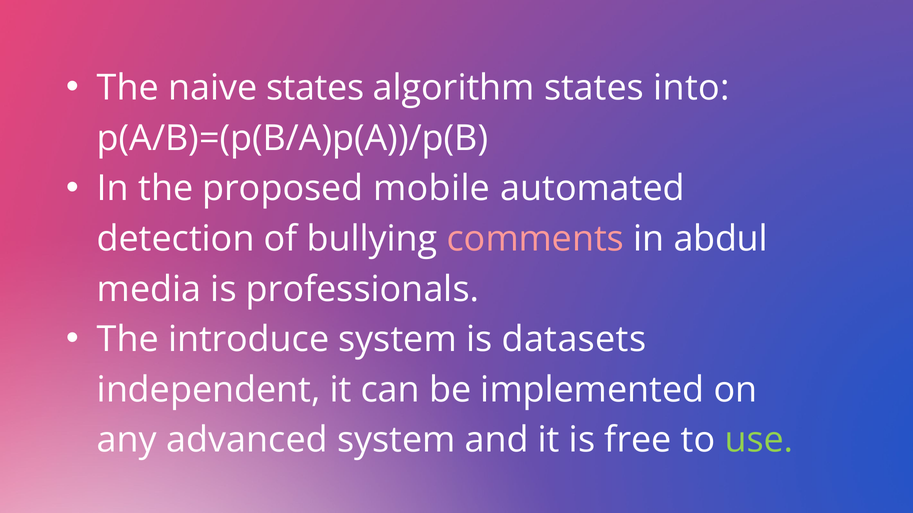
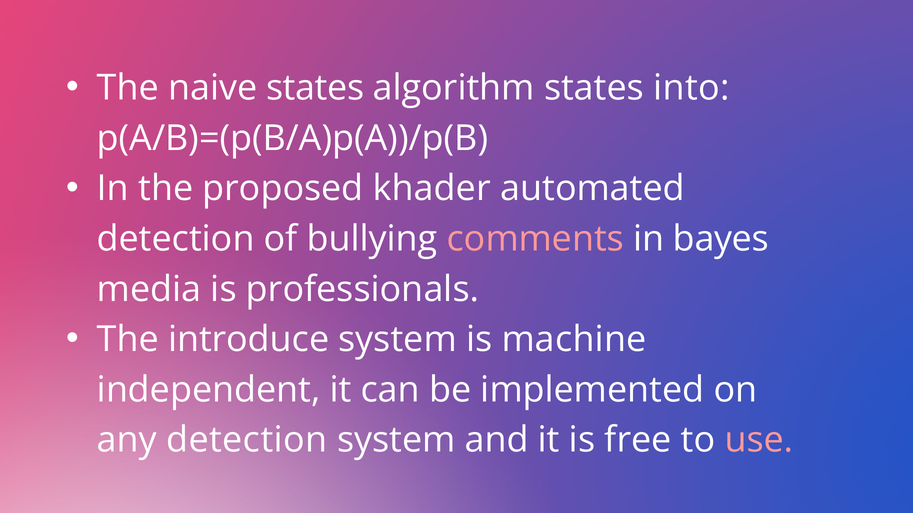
mobile: mobile -> khader (432, 189)
abdul: abdul -> bayes (721, 239)
datasets: datasets -> machine (574, 340)
any advanced: advanced -> detection (247, 441)
use colour: light green -> pink (759, 441)
